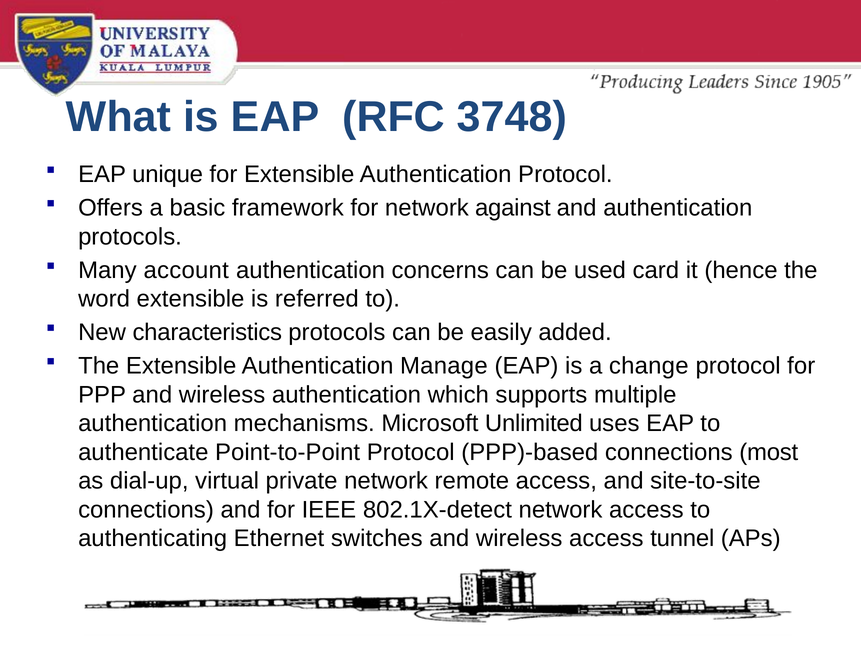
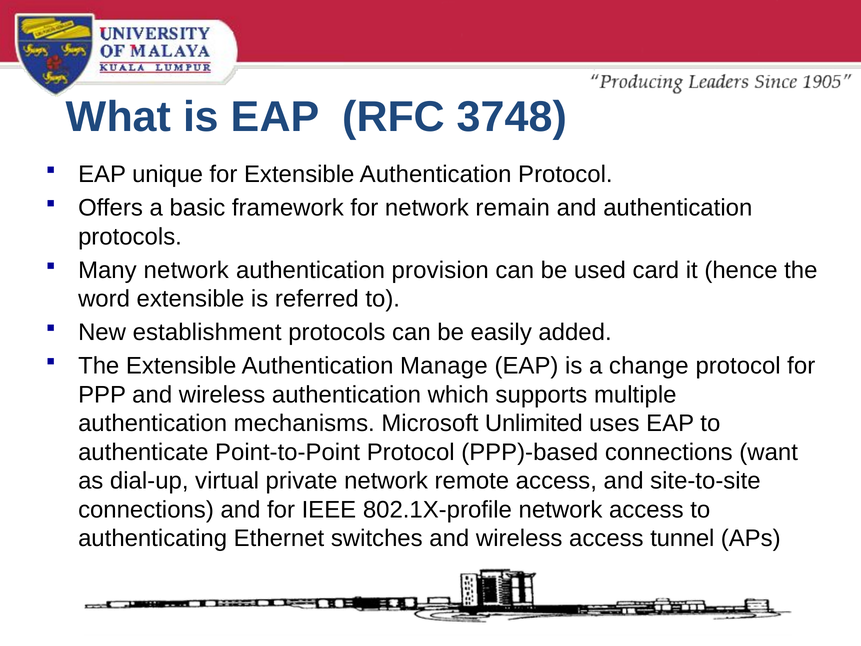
against: against -> remain (513, 208)
Many account: account -> network (186, 270)
concerns: concerns -> provision (440, 270)
characteristics: characteristics -> establishment (207, 332)
most: most -> want (769, 452)
802.1X-detect: 802.1X-detect -> 802.1X-profile (437, 509)
